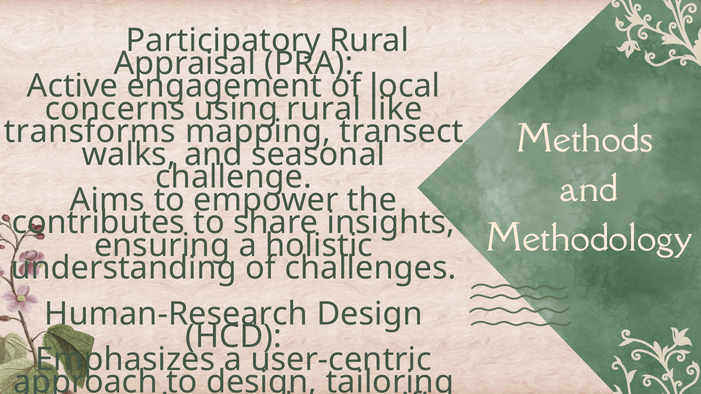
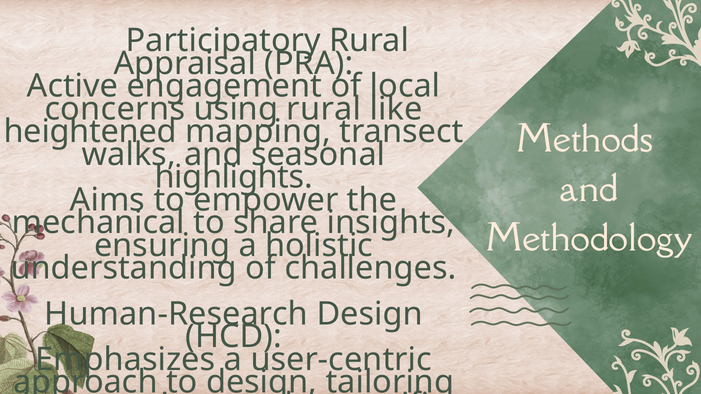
transforms: transforms -> heightened (90, 132)
challenge: challenge -> highlights (234, 177)
contributes: contributes -> mechanical (98, 223)
